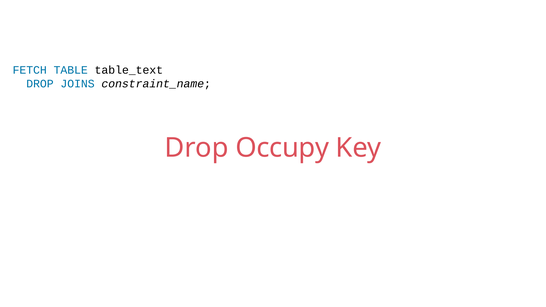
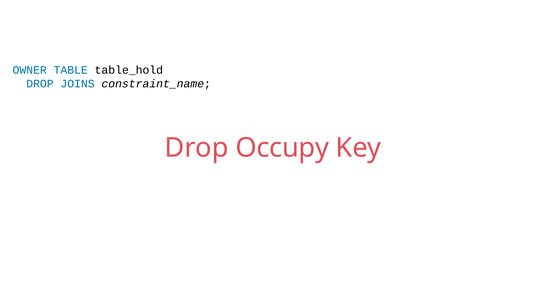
FETCH: FETCH -> OWNER (30, 70)
table_text: table_text -> table_hold (129, 70)
